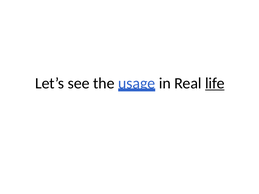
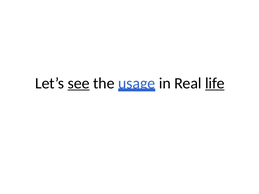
see underline: none -> present (79, 83)
